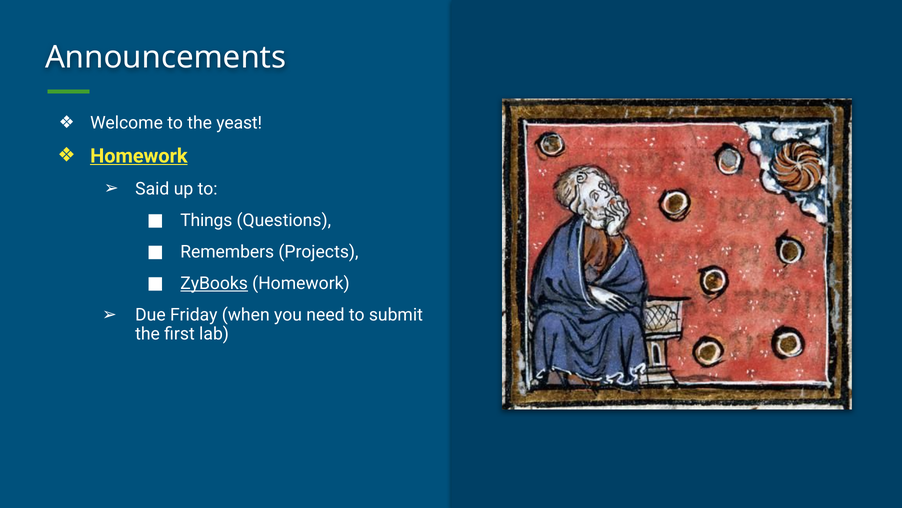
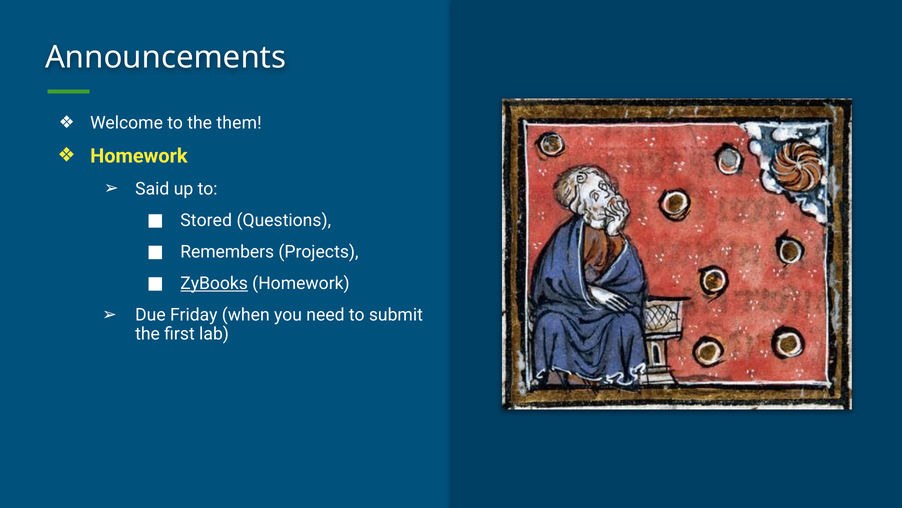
yeast: yeast -> them (239, 123)
Homework underline: present -> none (139, 156)
Things: Things -> Stored (206, 220)
